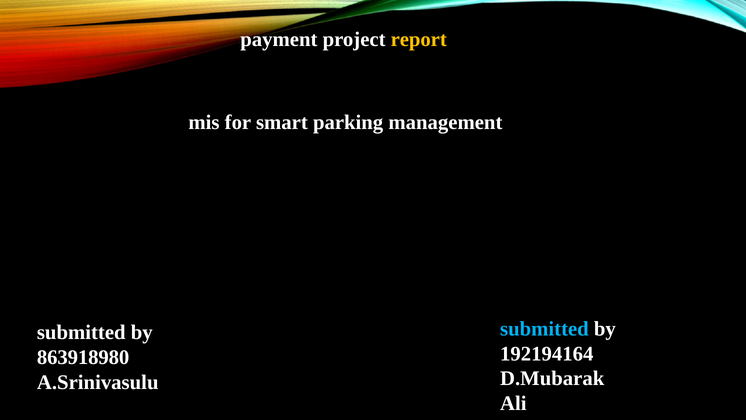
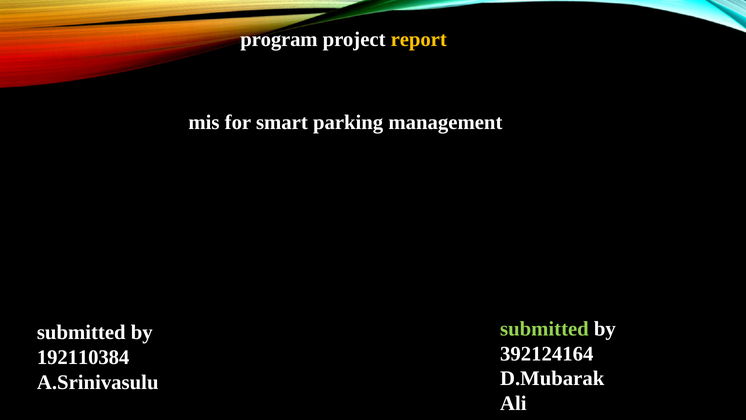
payment: payment -> program (279, 39)
submitted colour: light blue -> light green (544, 329)
192194164: 192194164 -> 392124164 (547, 353)
863918980: 863918980 -> 192110384 (83, 357)
